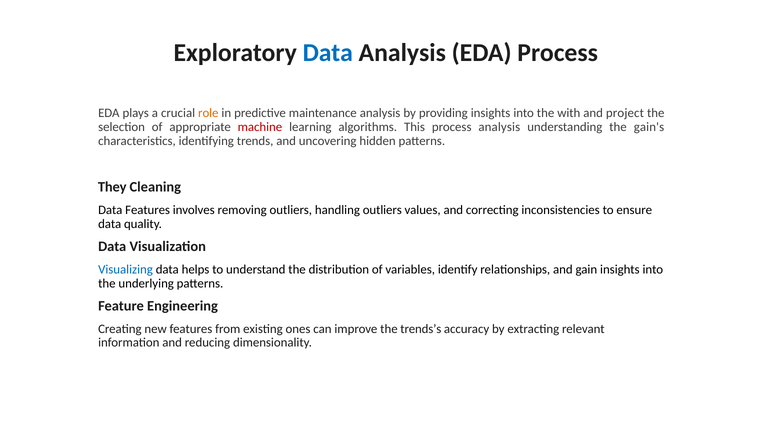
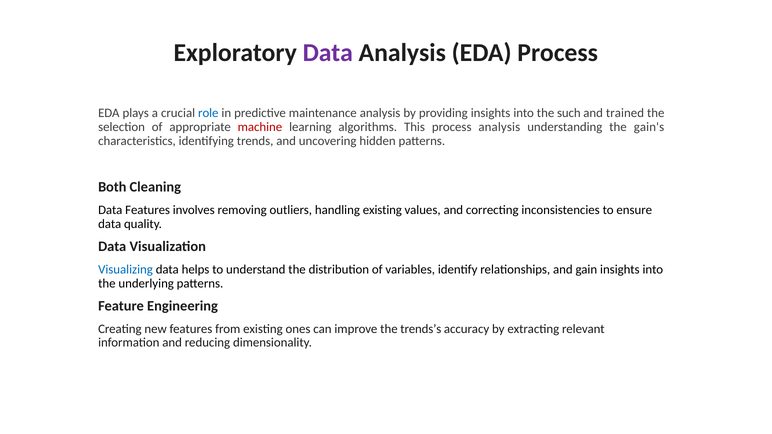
Data colour: blue -> purple (328, 53)
role colour: orange -> blue (208, 113)
with: with -> such (569, 113)
project: project -> trained (625, 113)
They: They -> Both (112, 187)
handling outliers: outliers -> existing (382, 210)
